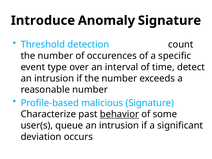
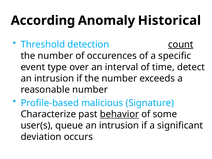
Introduce: Introduce -> According (43, 21)
Anomaly Signature: Signature -> Historical (169, 21)
count underline: none -> present (181, 44)
